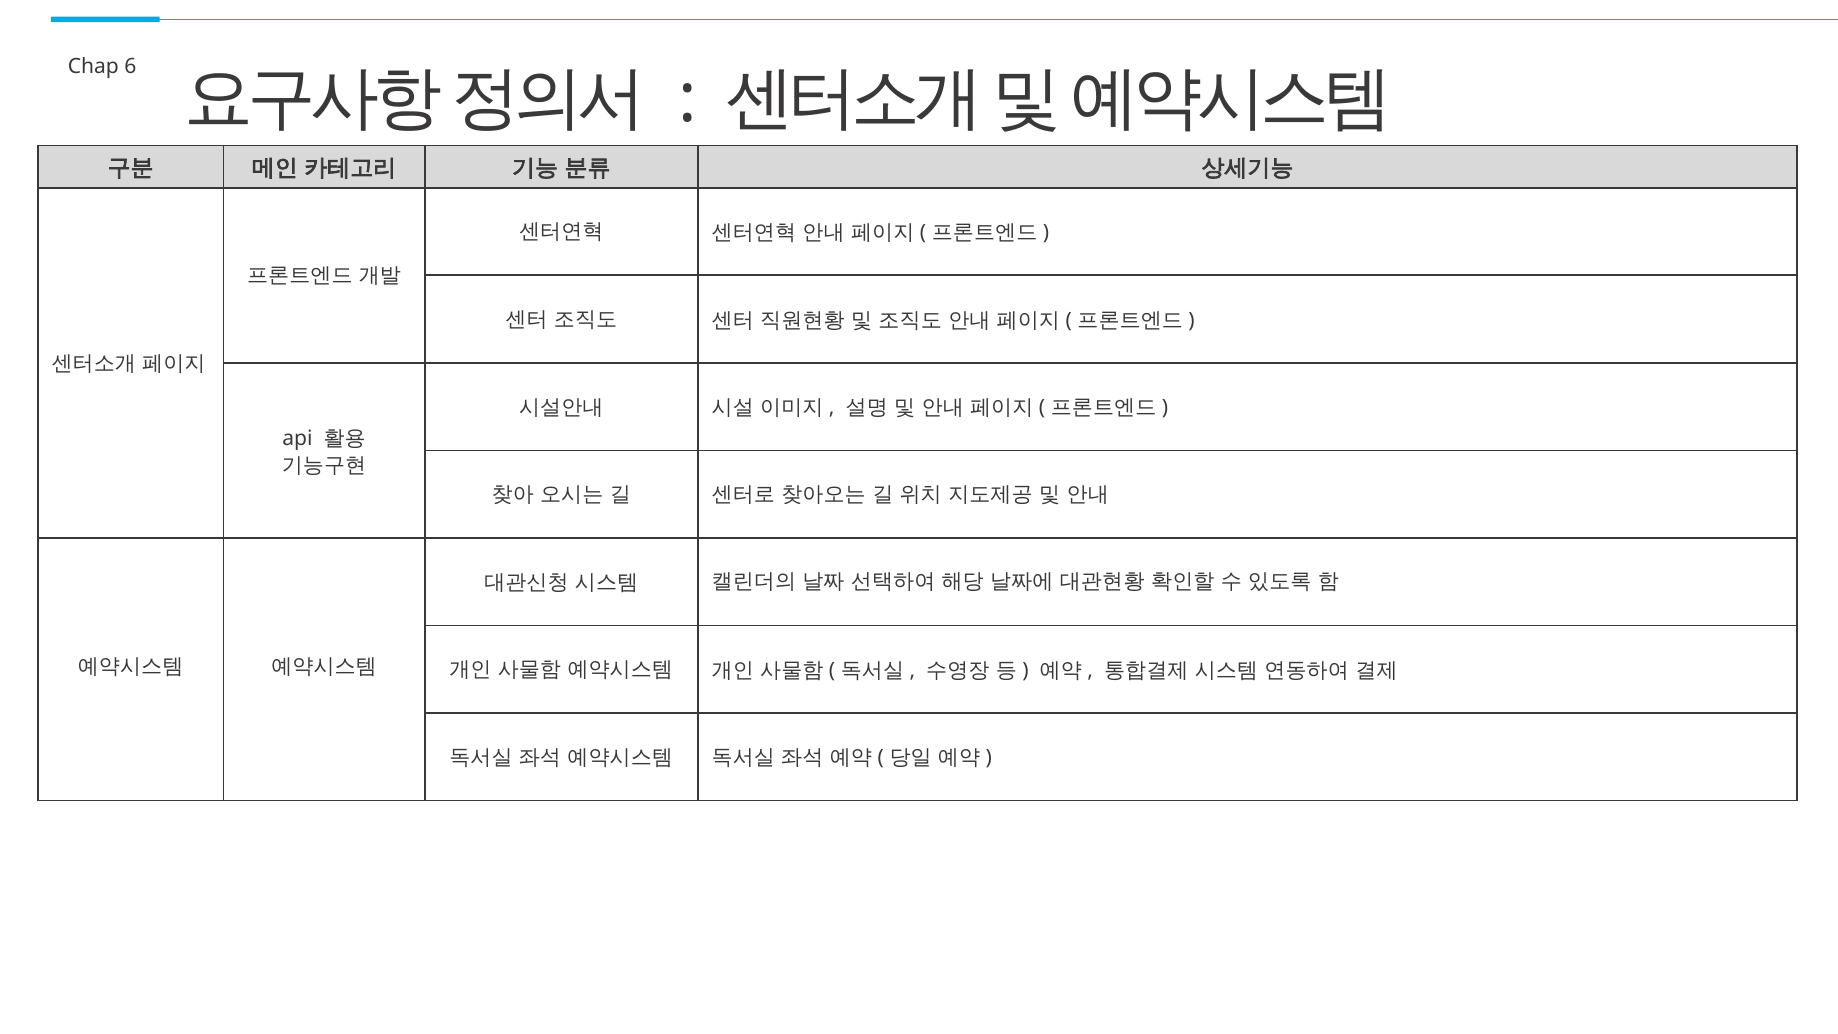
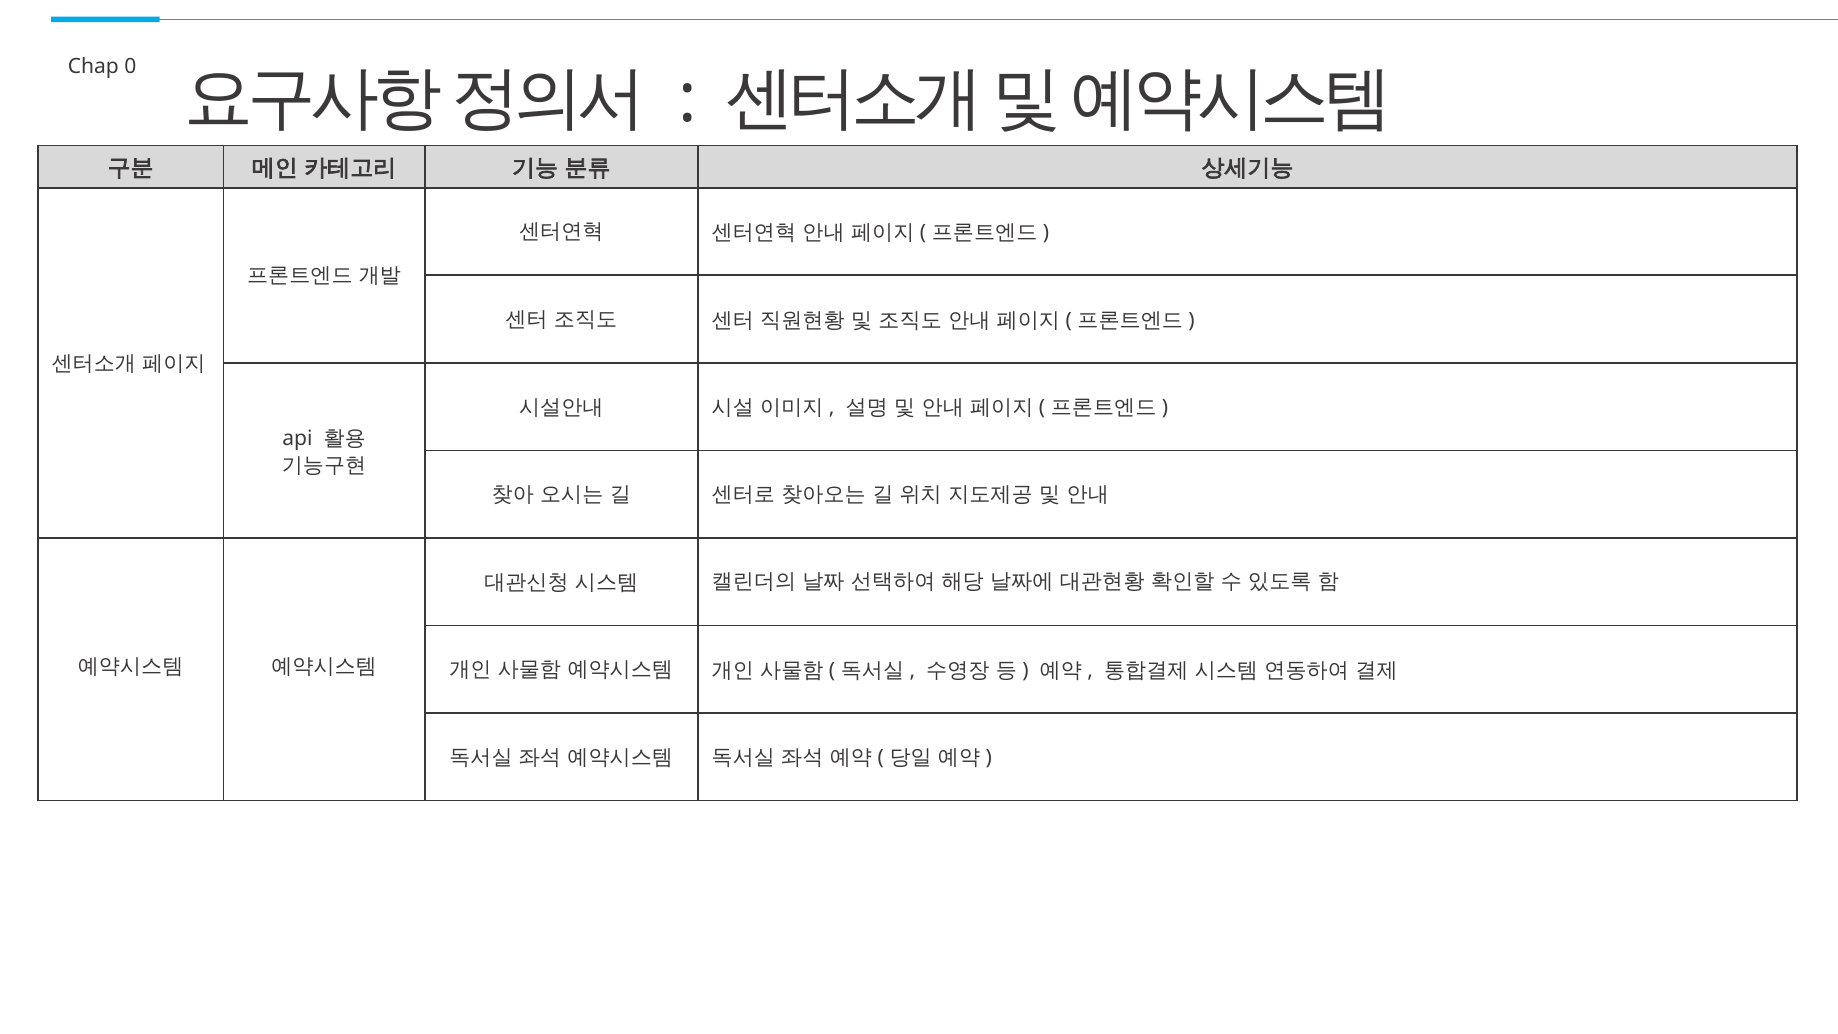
6: 6 -> 0 (130, 67)
